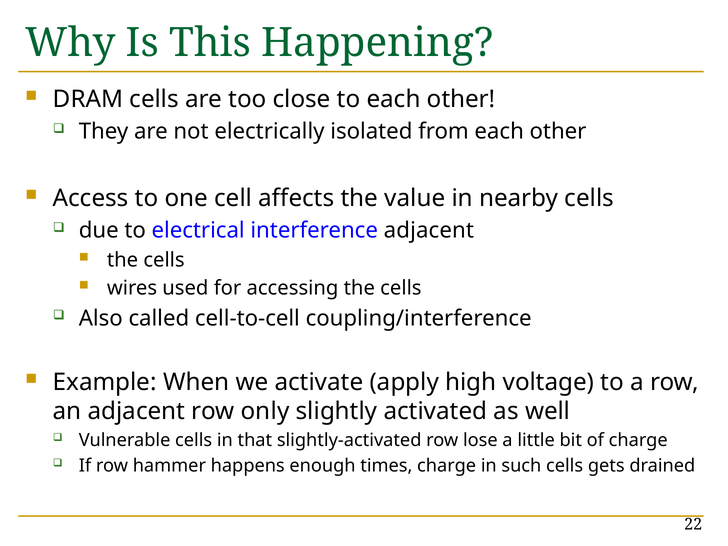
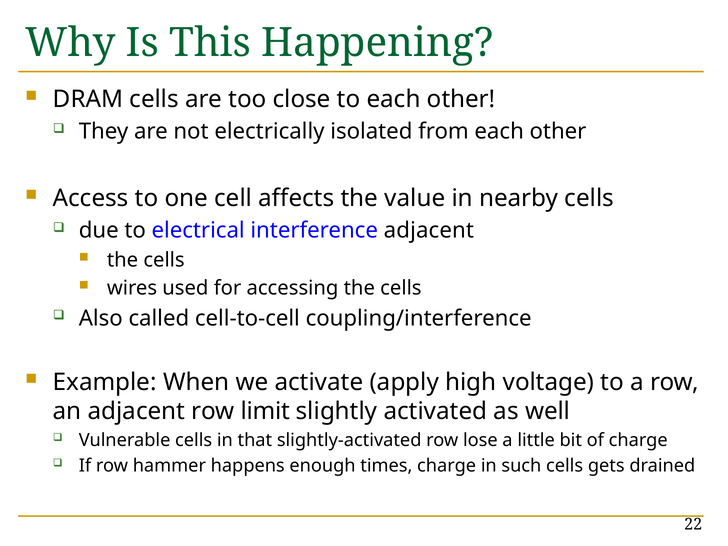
only: only -> limit (265, 411)
